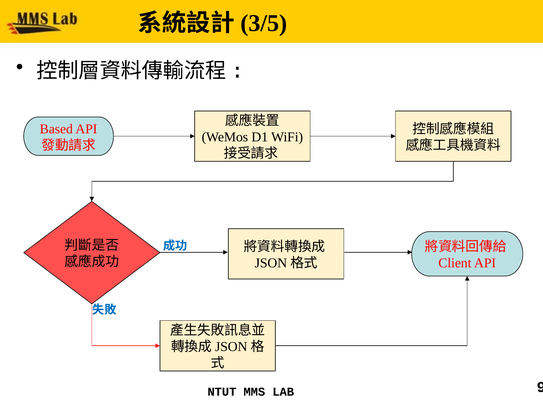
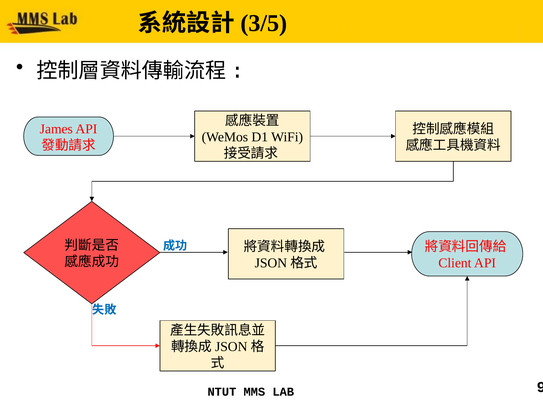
Based: Based -> James (56, 129)
